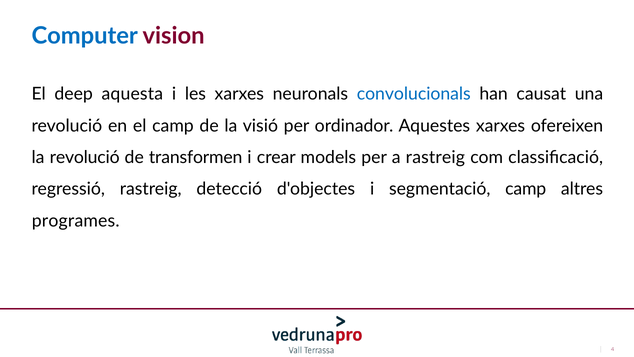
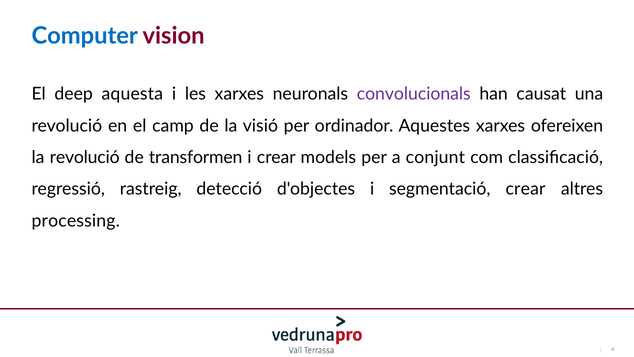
convolucionals colour: blue -> purple (414, 94)
a rastreig: rastreig -> conjunt (435, 157)
segmentació camp: camp -> crear (526, 189)
programes: programes -> processing (76, 221)
